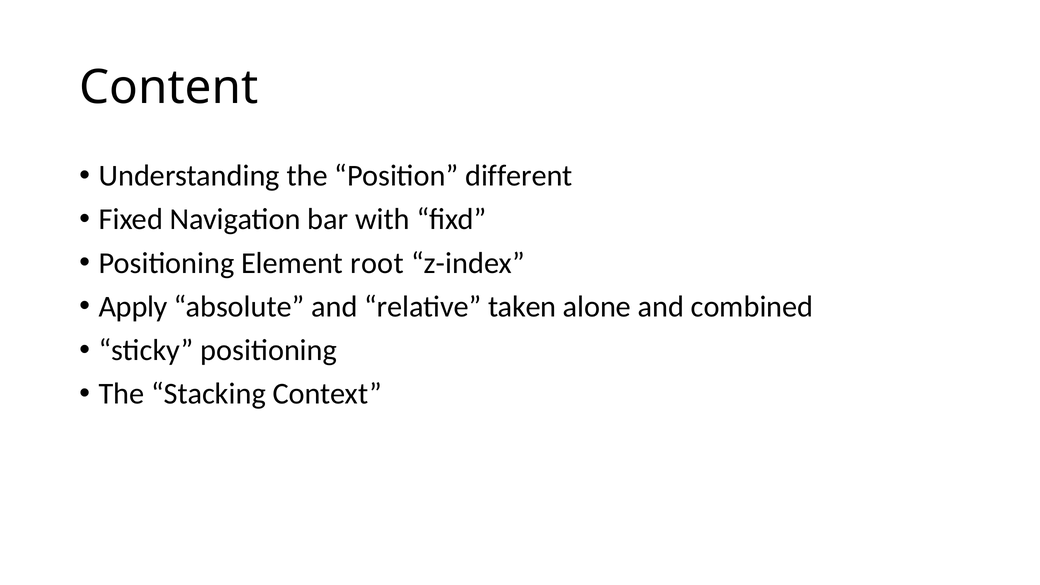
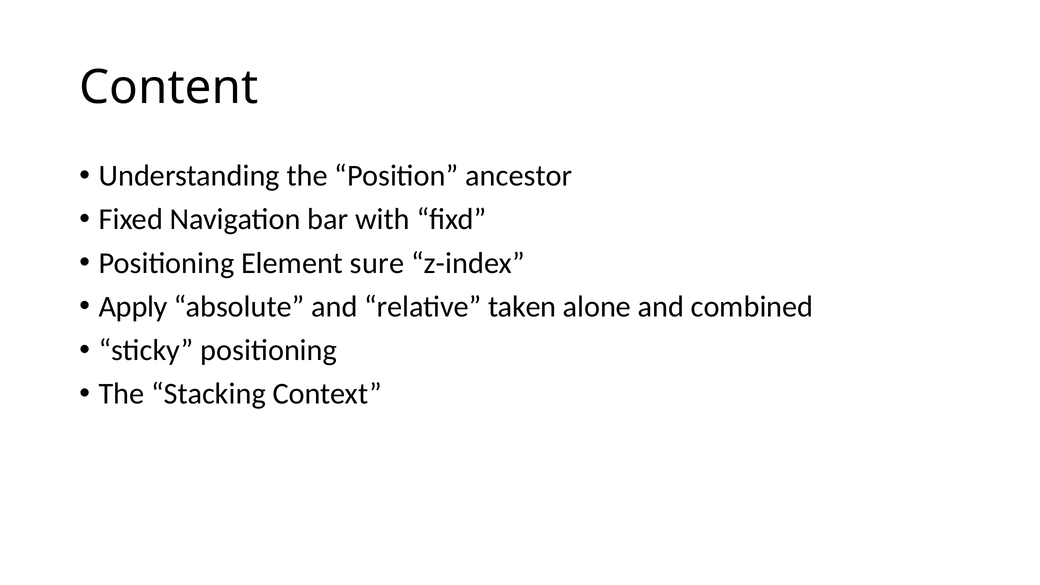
different: different -> ancestor (519, 176)
root: root -> sure (377, 263)
